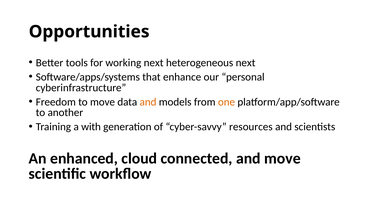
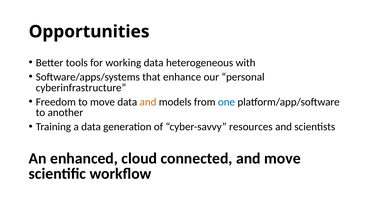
working next: next -> data (154, 63)
heterogeneous next: next -> with (246, 63)
one colour: orange -> blue (226, 102)
a with: with -> data (91, 127)
